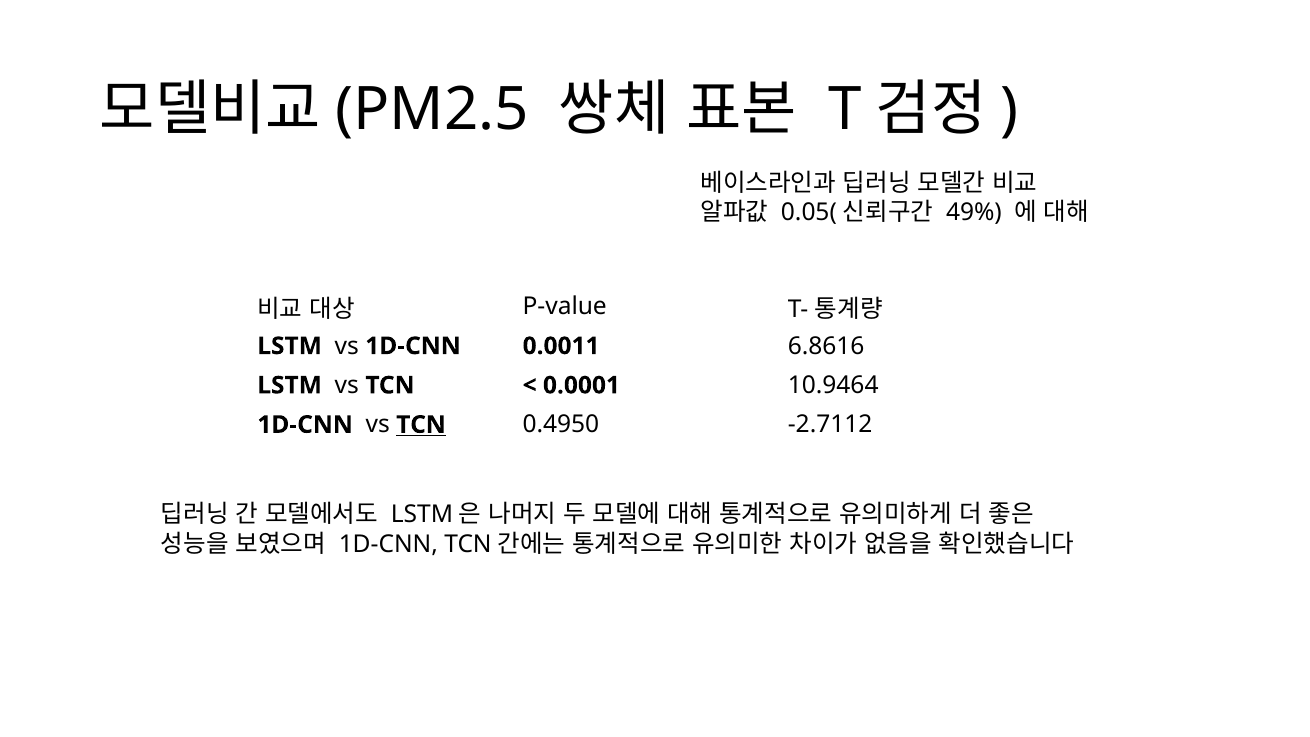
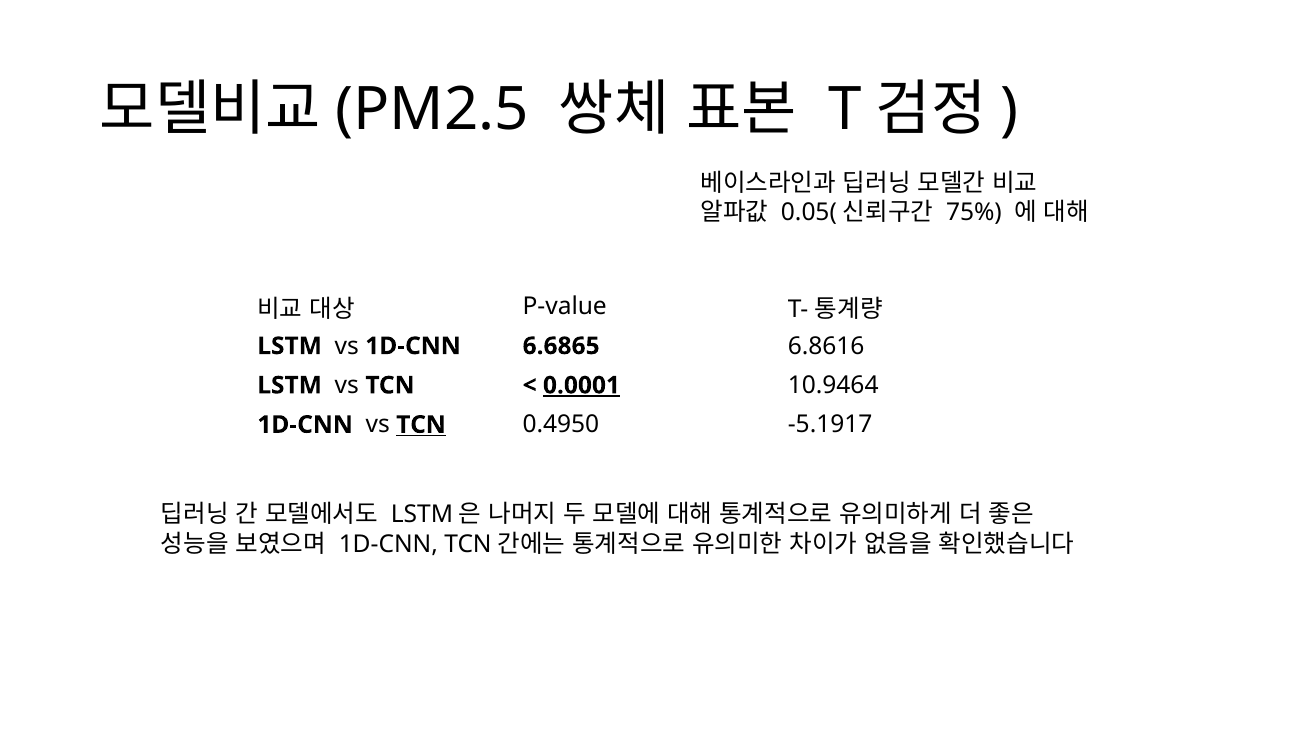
49%: 49% -> 75% (974, 213)
0.0011: 0.0011 -> 6.6865 (561, 346)
0.0001 underline: none -> present (581, 385)
-2.7112: -2.7112 -> -5.1917 (830, 425)
